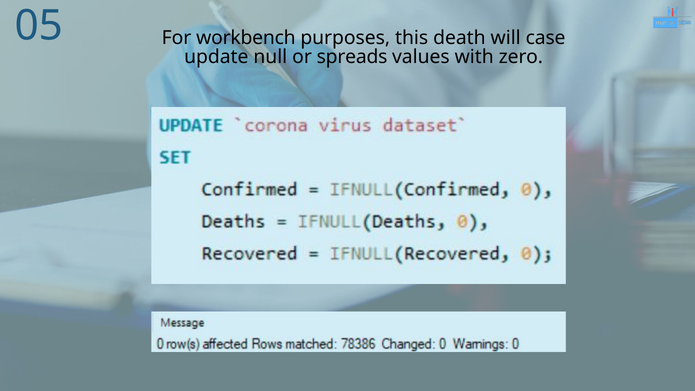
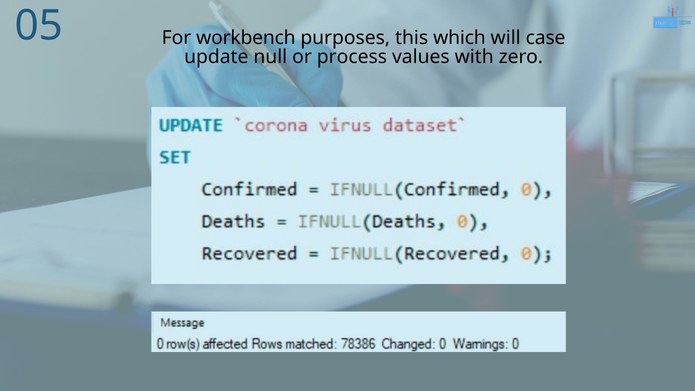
death: death -> which (459, 38)
spreads: spreads -> process (352, 57)
